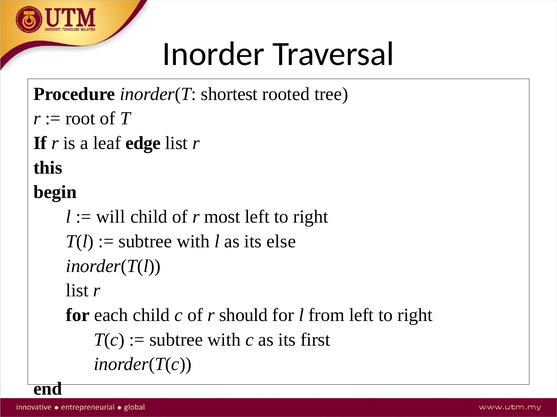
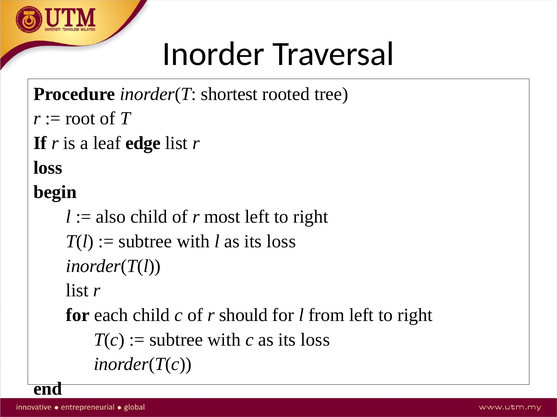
this: this -> loss (48, 168)
will: will -> also (111, 217)
l as its else: else -> loss (281, 242)
c as its first: first -> loss (315, 340)
